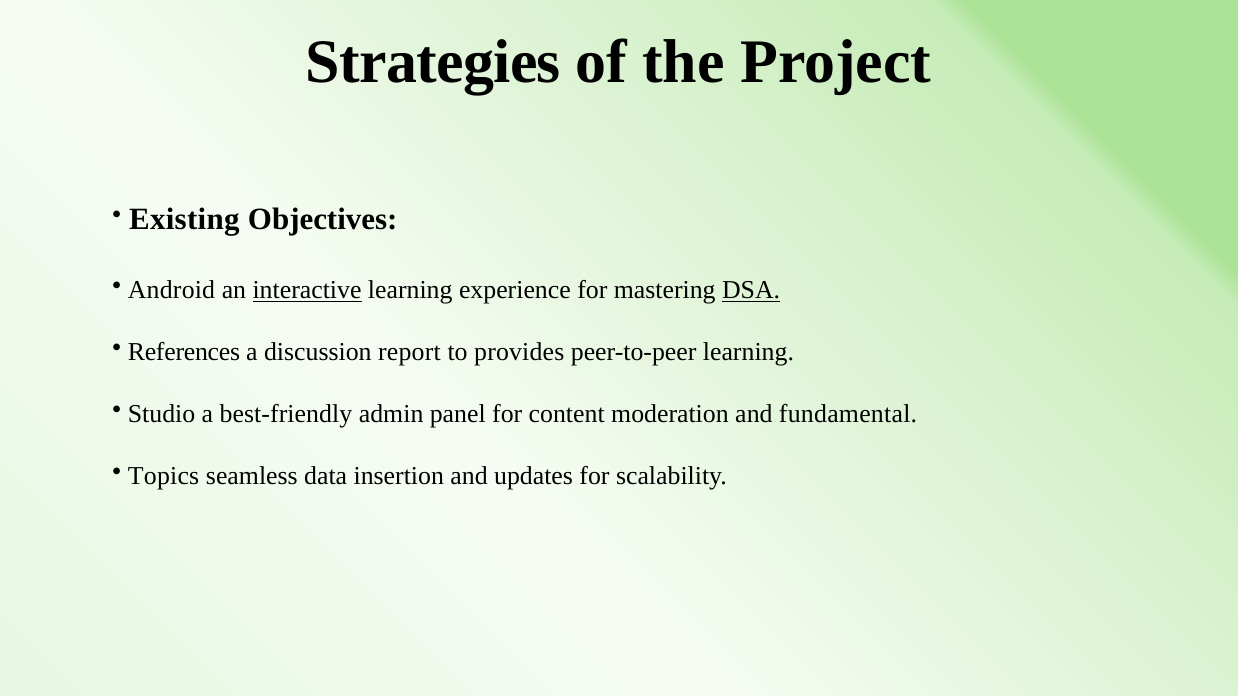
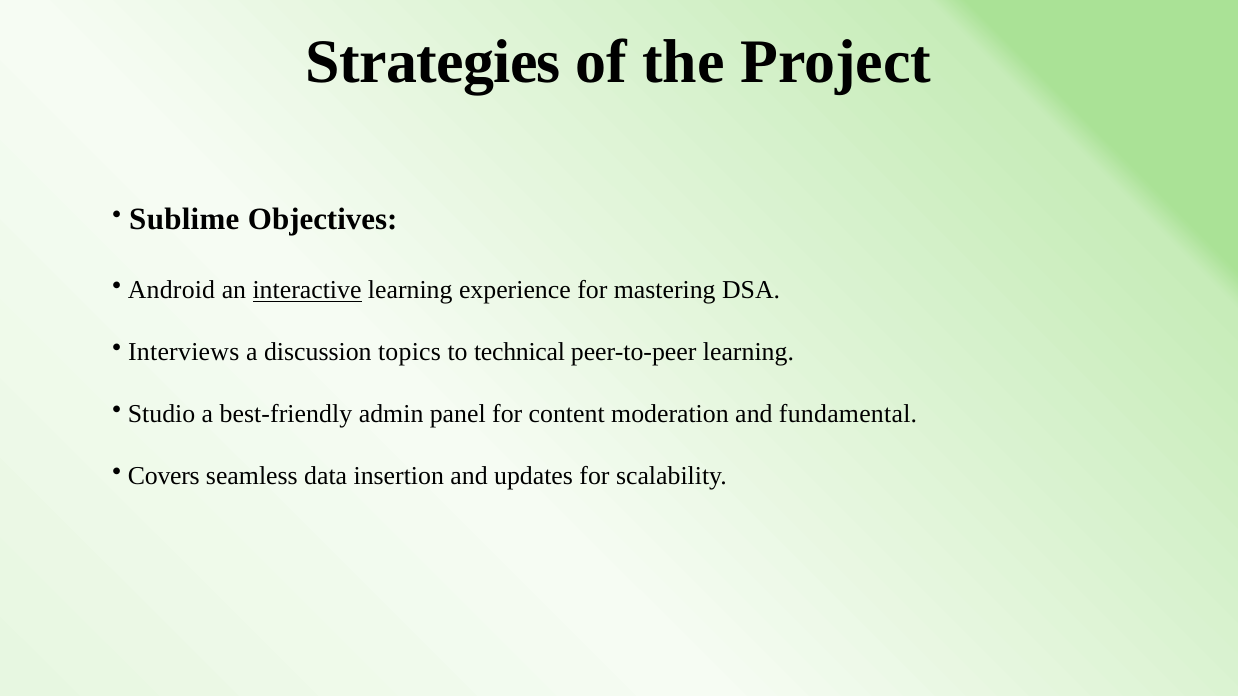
Existing: Existing -> Sublime (184, 220)
DSA underline: present -> none (751, 291)
References: References -> Interviews (184, 352)
report: report -> topics (409, 352)
provides: provides -> technical (519, 352)
Topics: Topics -> Covers (164, 476)
